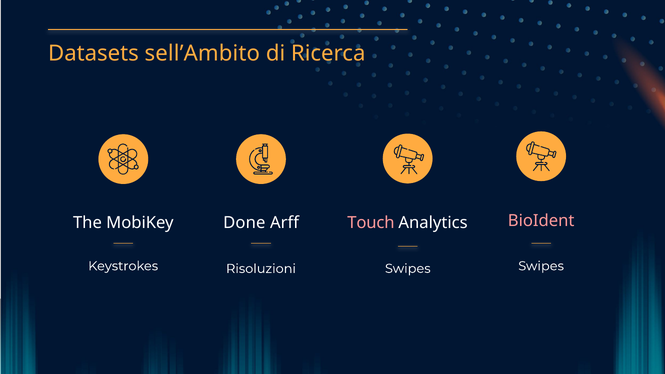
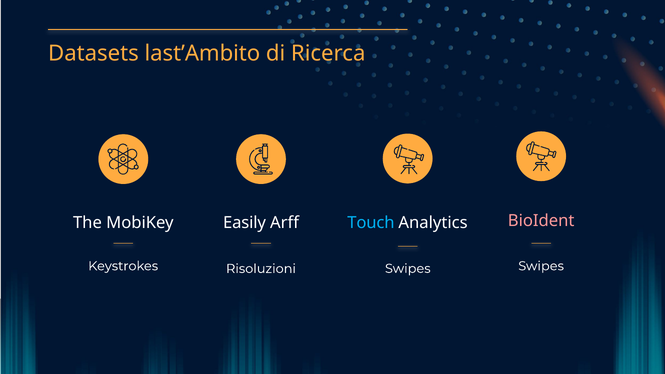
sell’Ambito: sell’Ambito -> last’Ambito (202, 53)
Done: Done -> Easily (244, 223)
Touch colour: pink -> light blue (371, 223)
